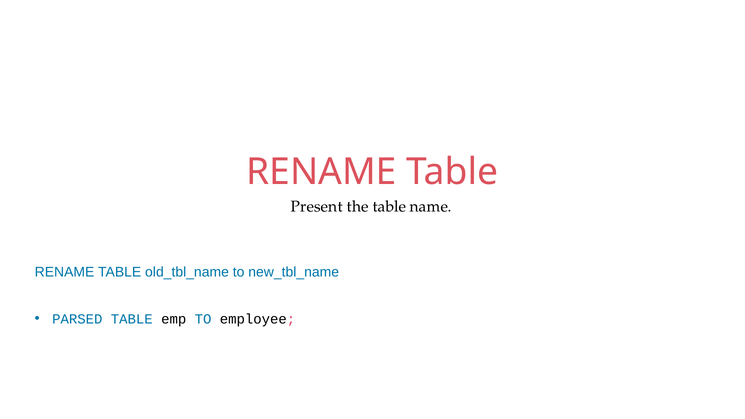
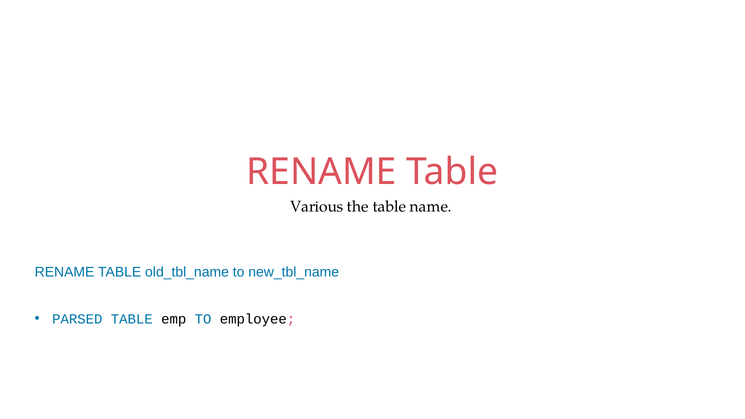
Present: Present -> Various (317, 207)
